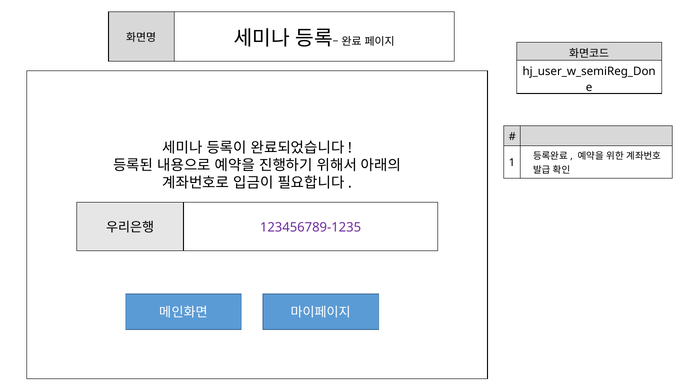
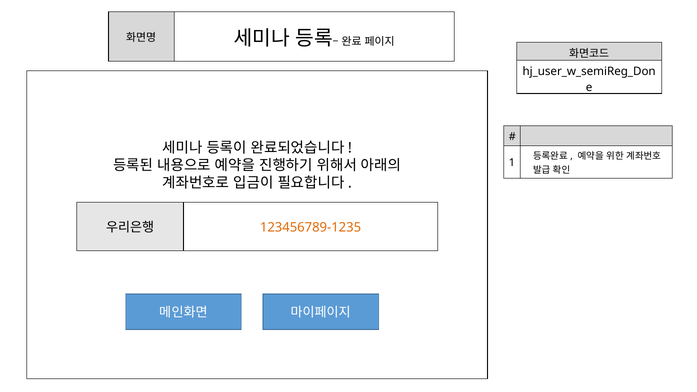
123456789-1235 colour: purple -> orange (311, 228)
